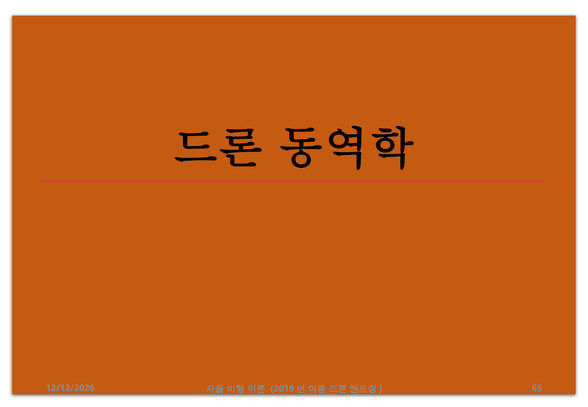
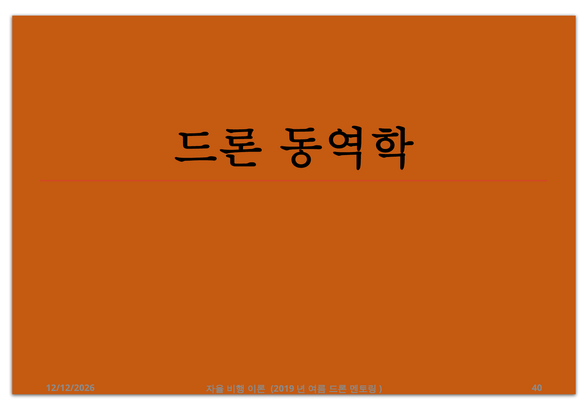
65: 65 -> 40 (537, 388)
